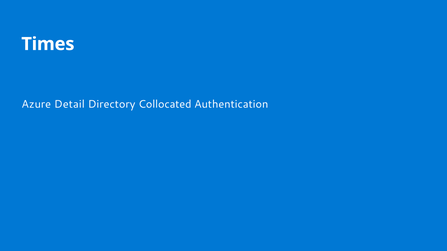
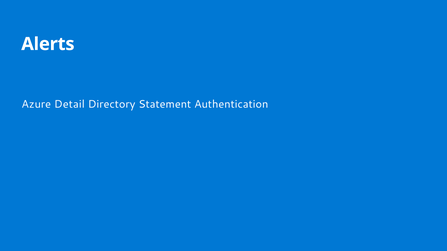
Times: Times -> Alerts (48, 44)
Collocated: Collocated -> Statement (165, 104)
